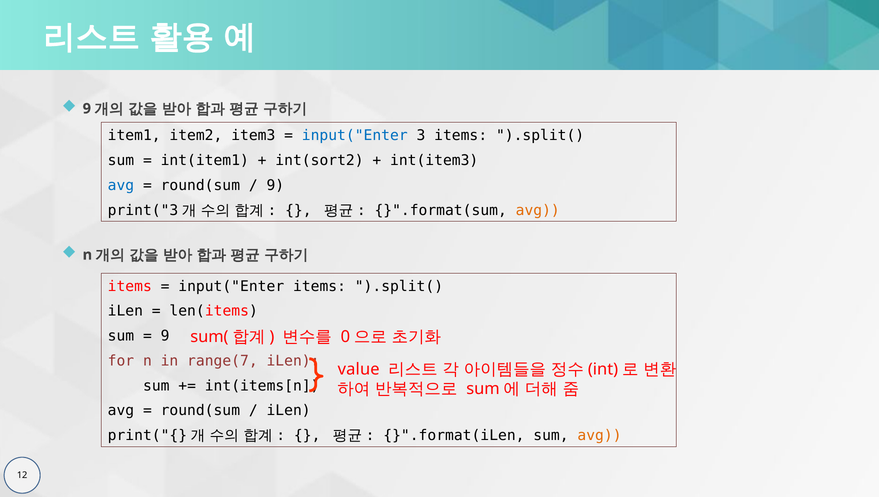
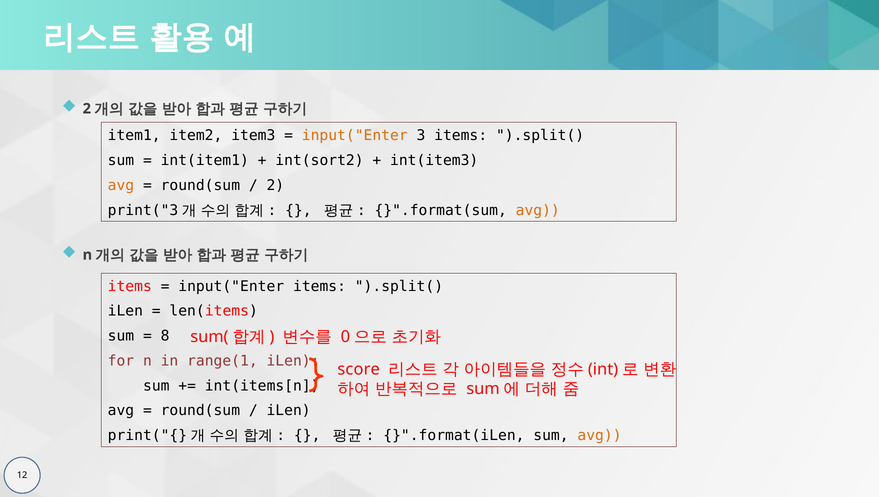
9: 9 -> 2 (87, 109)
input("Enter colour: blue -> orange (355, 135)
avg colour: blue -> orange (121, 185)
9: 9 -> 2 (275, 185)
9: 9 -> 8 (165, 336)
range(7: range(7 -> range(1 (222, 361)
value: value -> score (359, 369)
